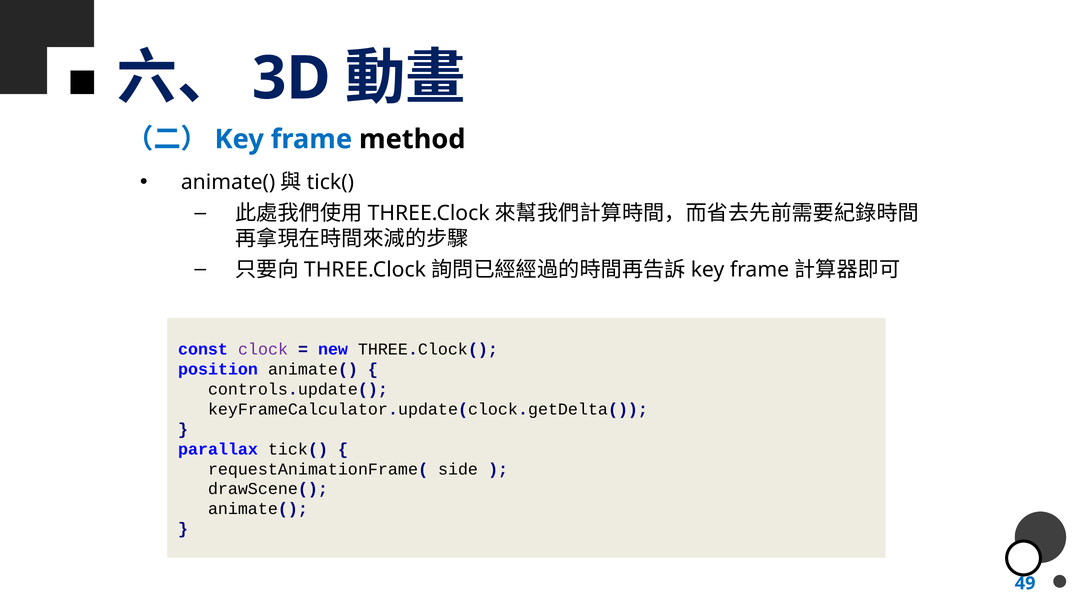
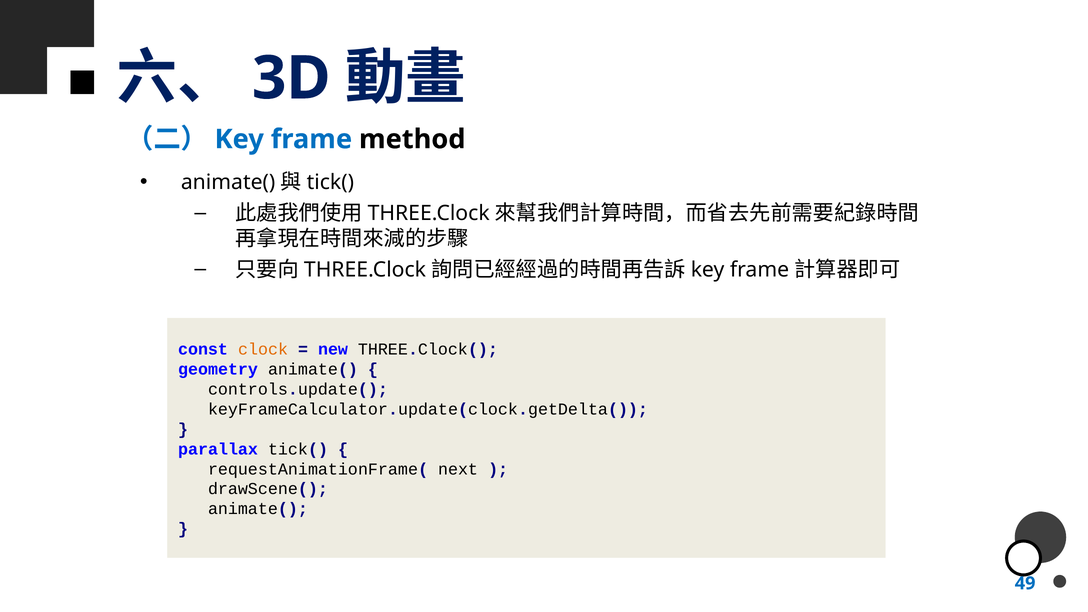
clock colour: purple -> orange (263, 349)
position: position -> geometry (218, 369)
side: side -> next (458, 469)
